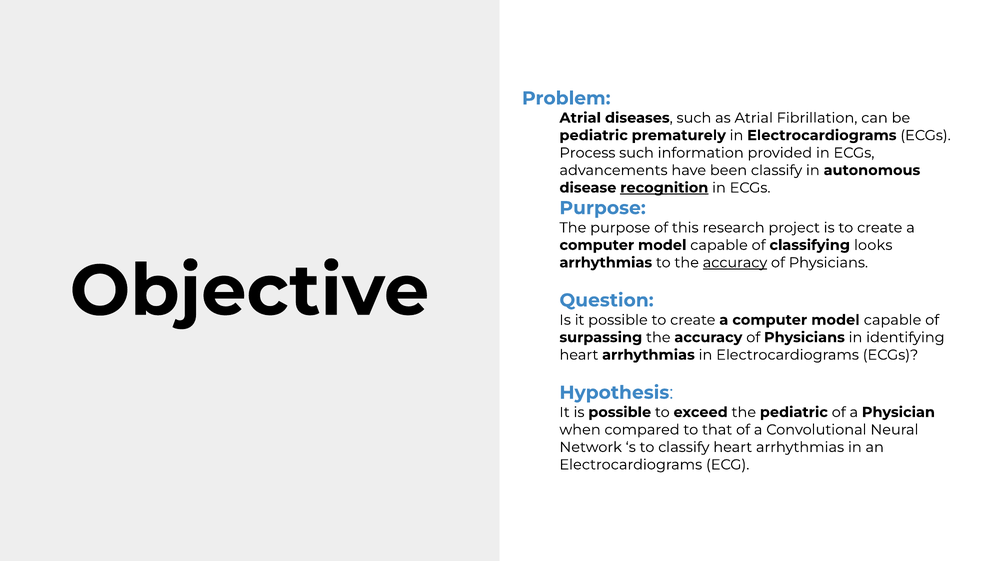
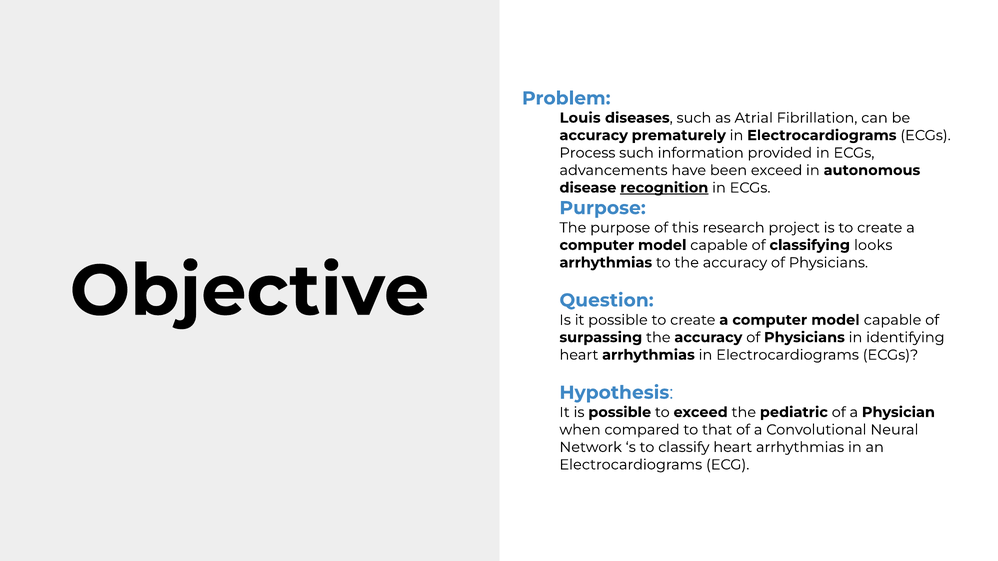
Atrial: Atrial -> Louis (580, 118)
pediatric: pediatric -> accuracy (594, 135)
been classify: classify -> exceed (777, 170)
accuracy underline: present -> none (735, 263)
